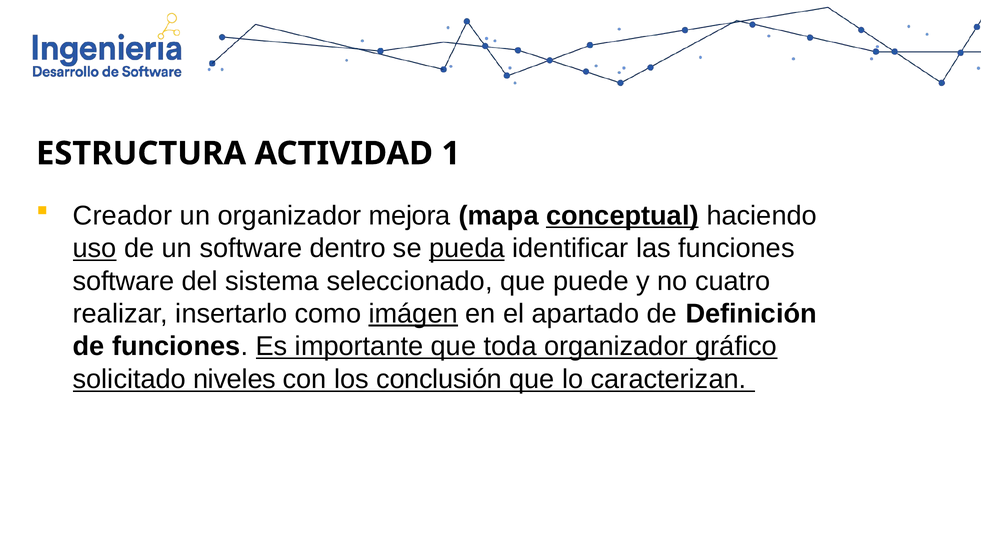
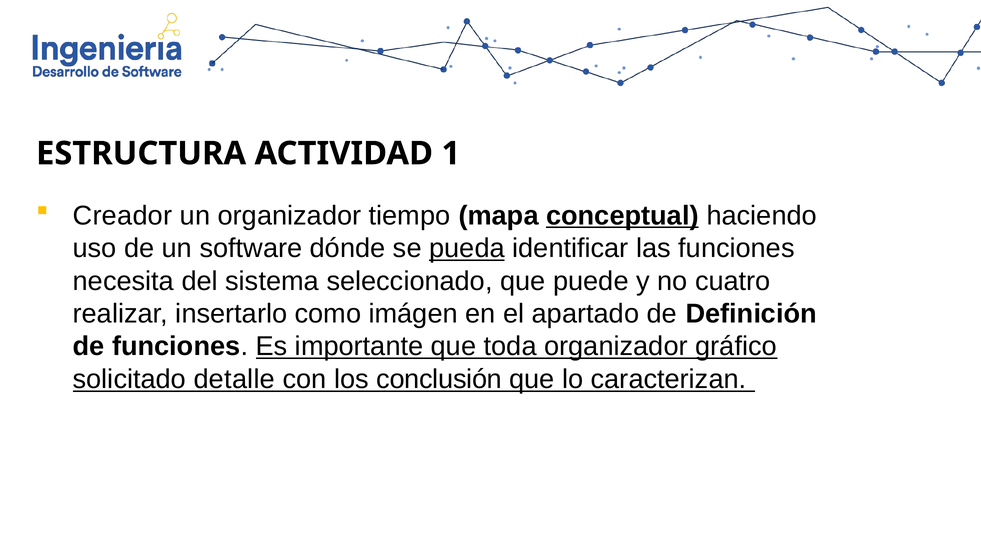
mejora: mejora -> tiempo (410, 216)
uso underline: present -> none (95, 248)
dentro: dentro -> dónde (348, 248)
software: software -> necesita (123, 281)
imágen underline: present -> none (413, 314)
niveles: niveles -> detalle (234, 379)
